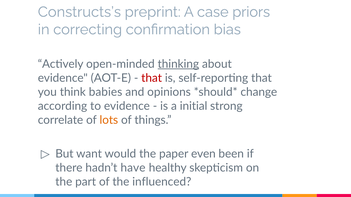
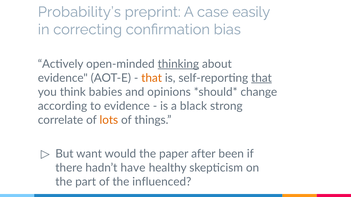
Constructs’s: Constructs’s -> Probability’s (79, 12)
priors: priors -> easily (251, 12)
that colour: red -> orange (152, 78)
that underline: none -> present (261, 78)
initial: initial -> black (194, 106)
even: even -> after (203, 154)
